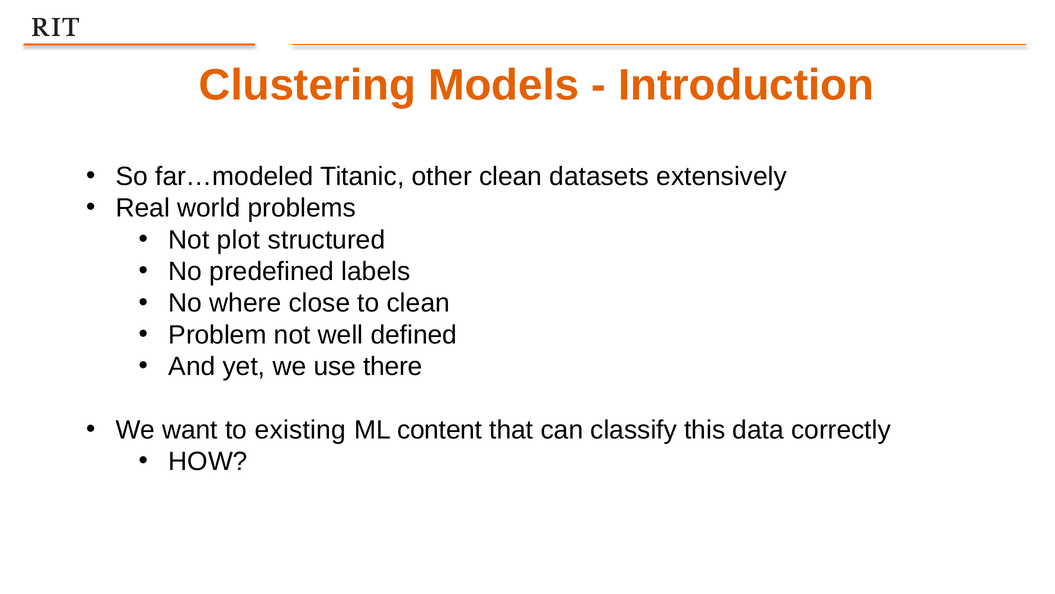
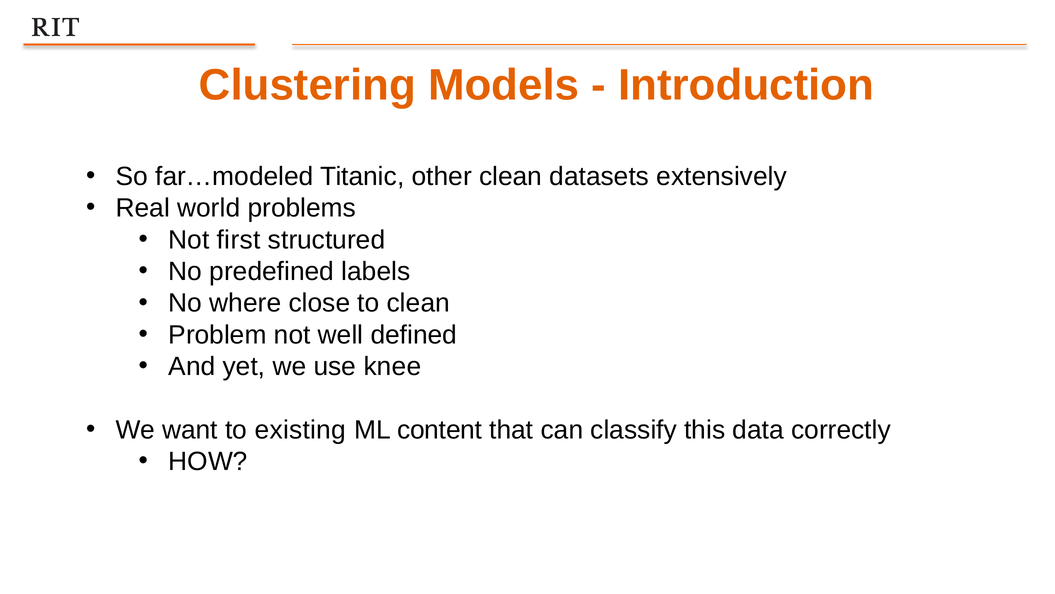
plot: plot -> first (239, 240)
there: there -> knee (393, 366)
